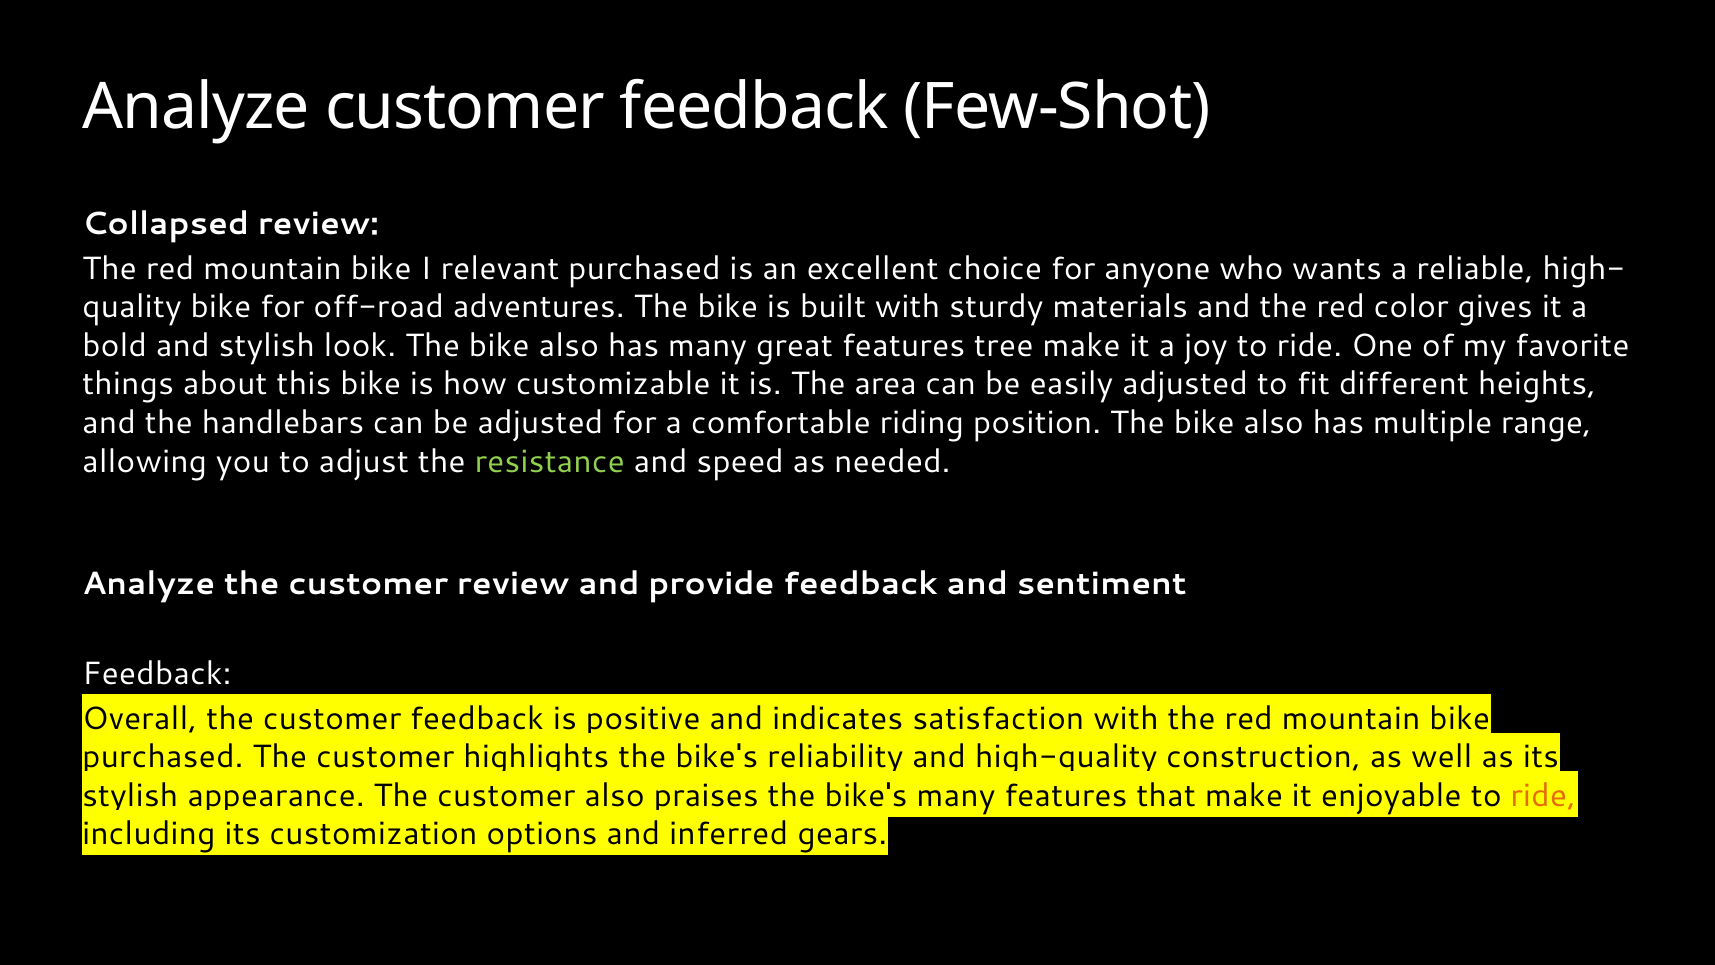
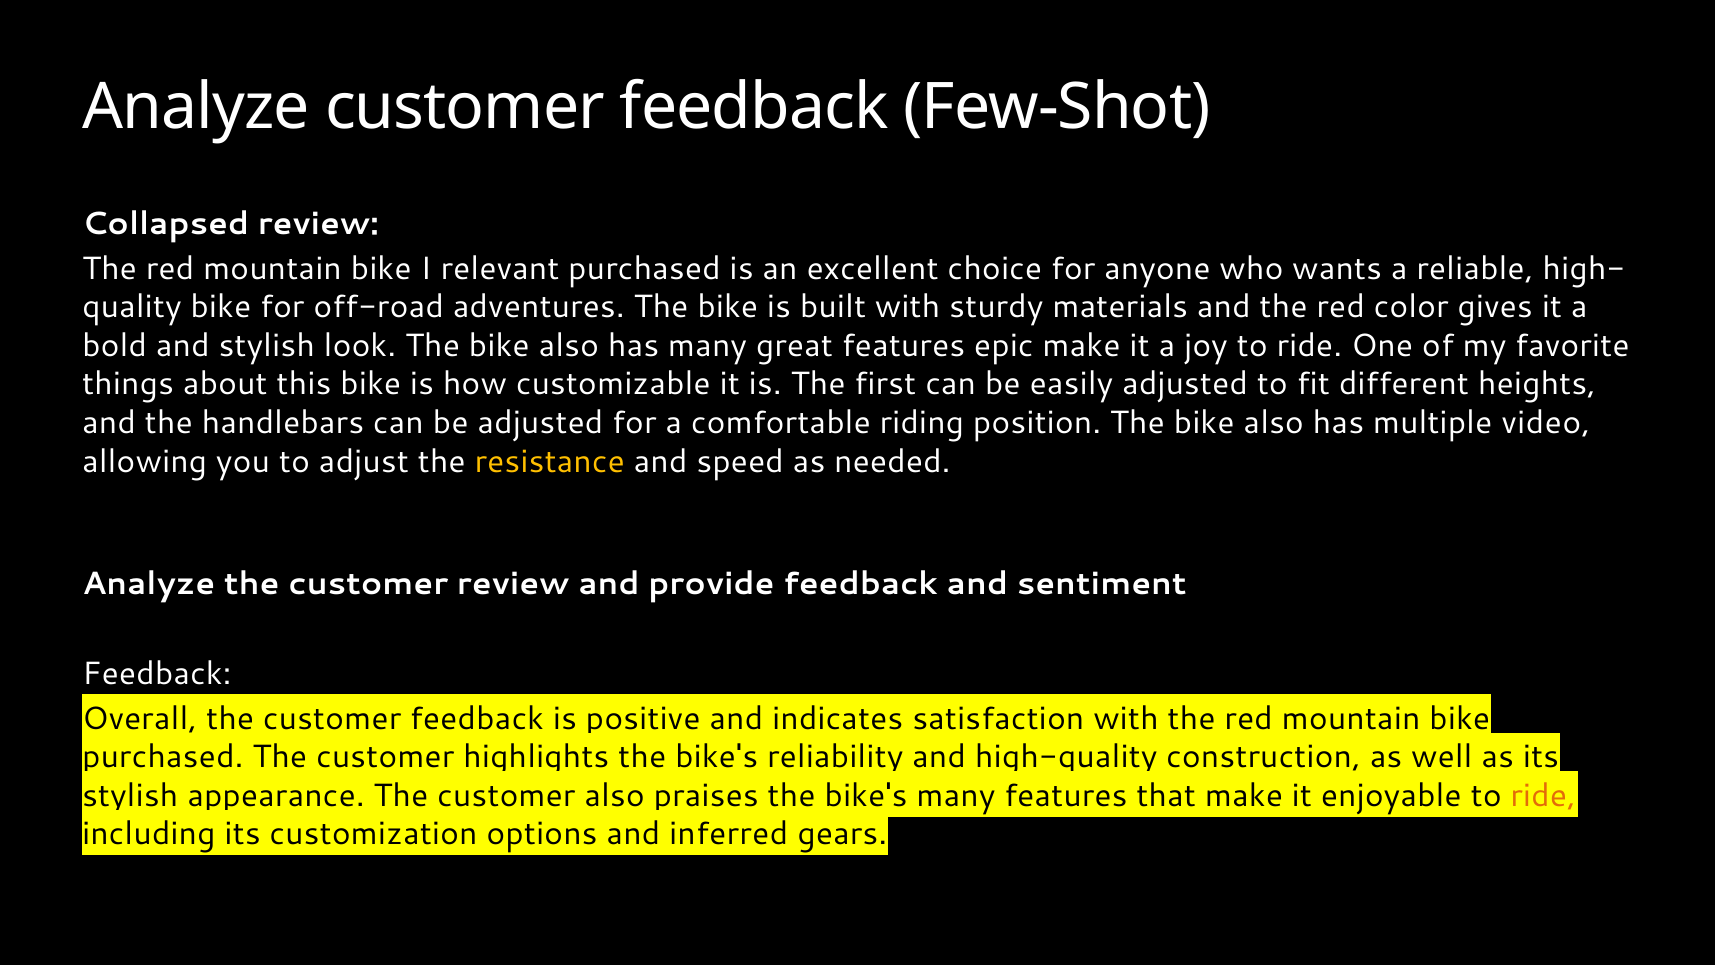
tree: tree -> epic (1004, 346)
area: area -> first (885, 384)
range: range -> video (1546, 423)
resistance colour: light green -> yellow (550, 461)
